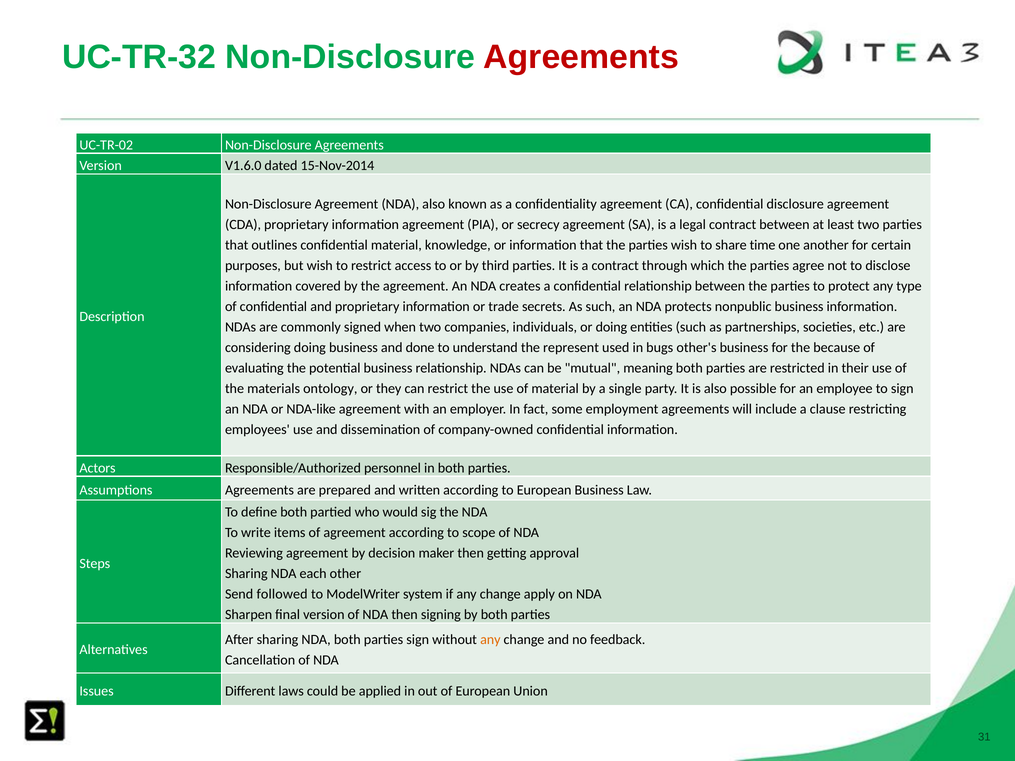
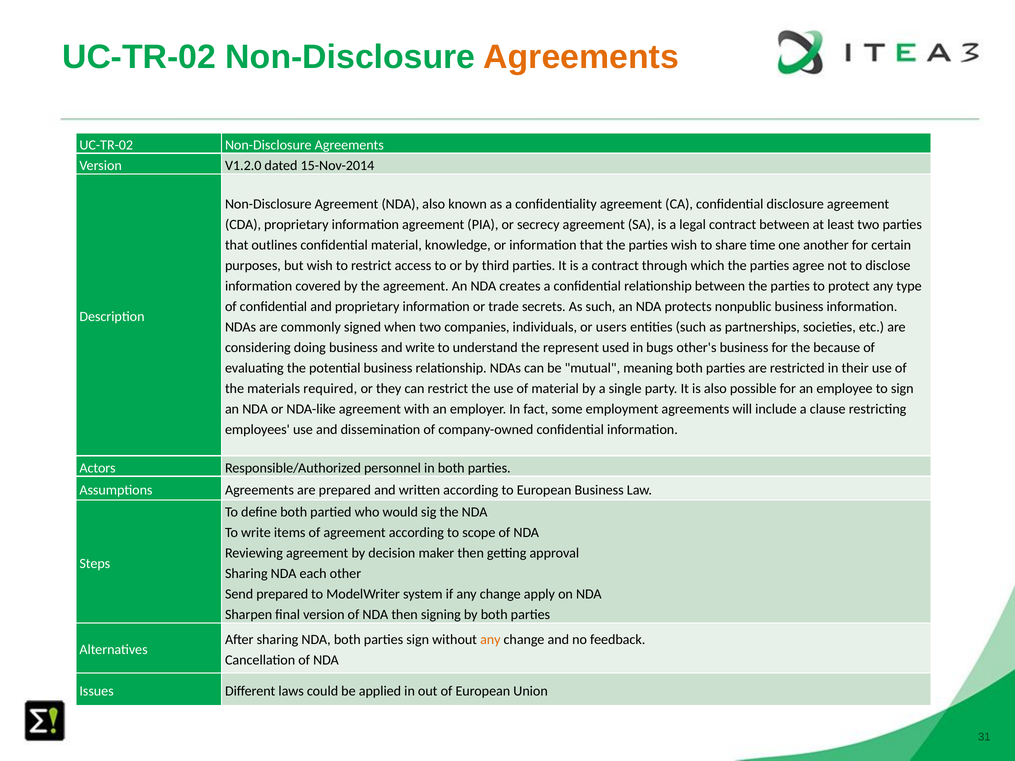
UC-TR-32: UC-TR-32 -> UC-TR-02 (139, 57)
Agreements colour: red -> orange (581, 57)
V1.6.0: V1.6.0 -> V1.2.0 (243, 165)
or doing: doing -> users (611, 327)
and done: done -> write (420, 348)
ontology: ontology -> required (330, 389)
Send followed: followed -> prepared (282, 594)
